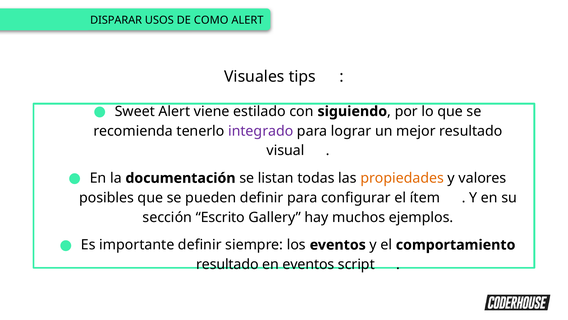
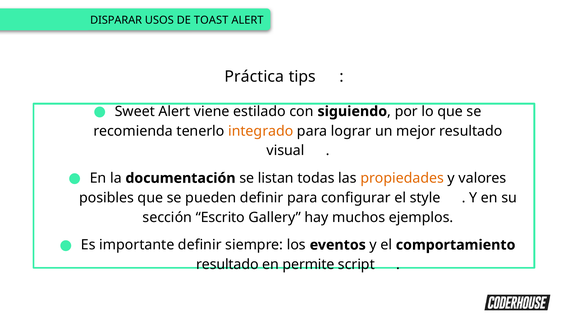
COMO: COMO -> TOAST (211, 20)
Visuales: Visuales -> Práctica (254, 77)
integrado colour: purple -> orange (261, 131)
ítem: ítem -> style (425, 197)
en eventos: eventos -> permite (308, 264)
